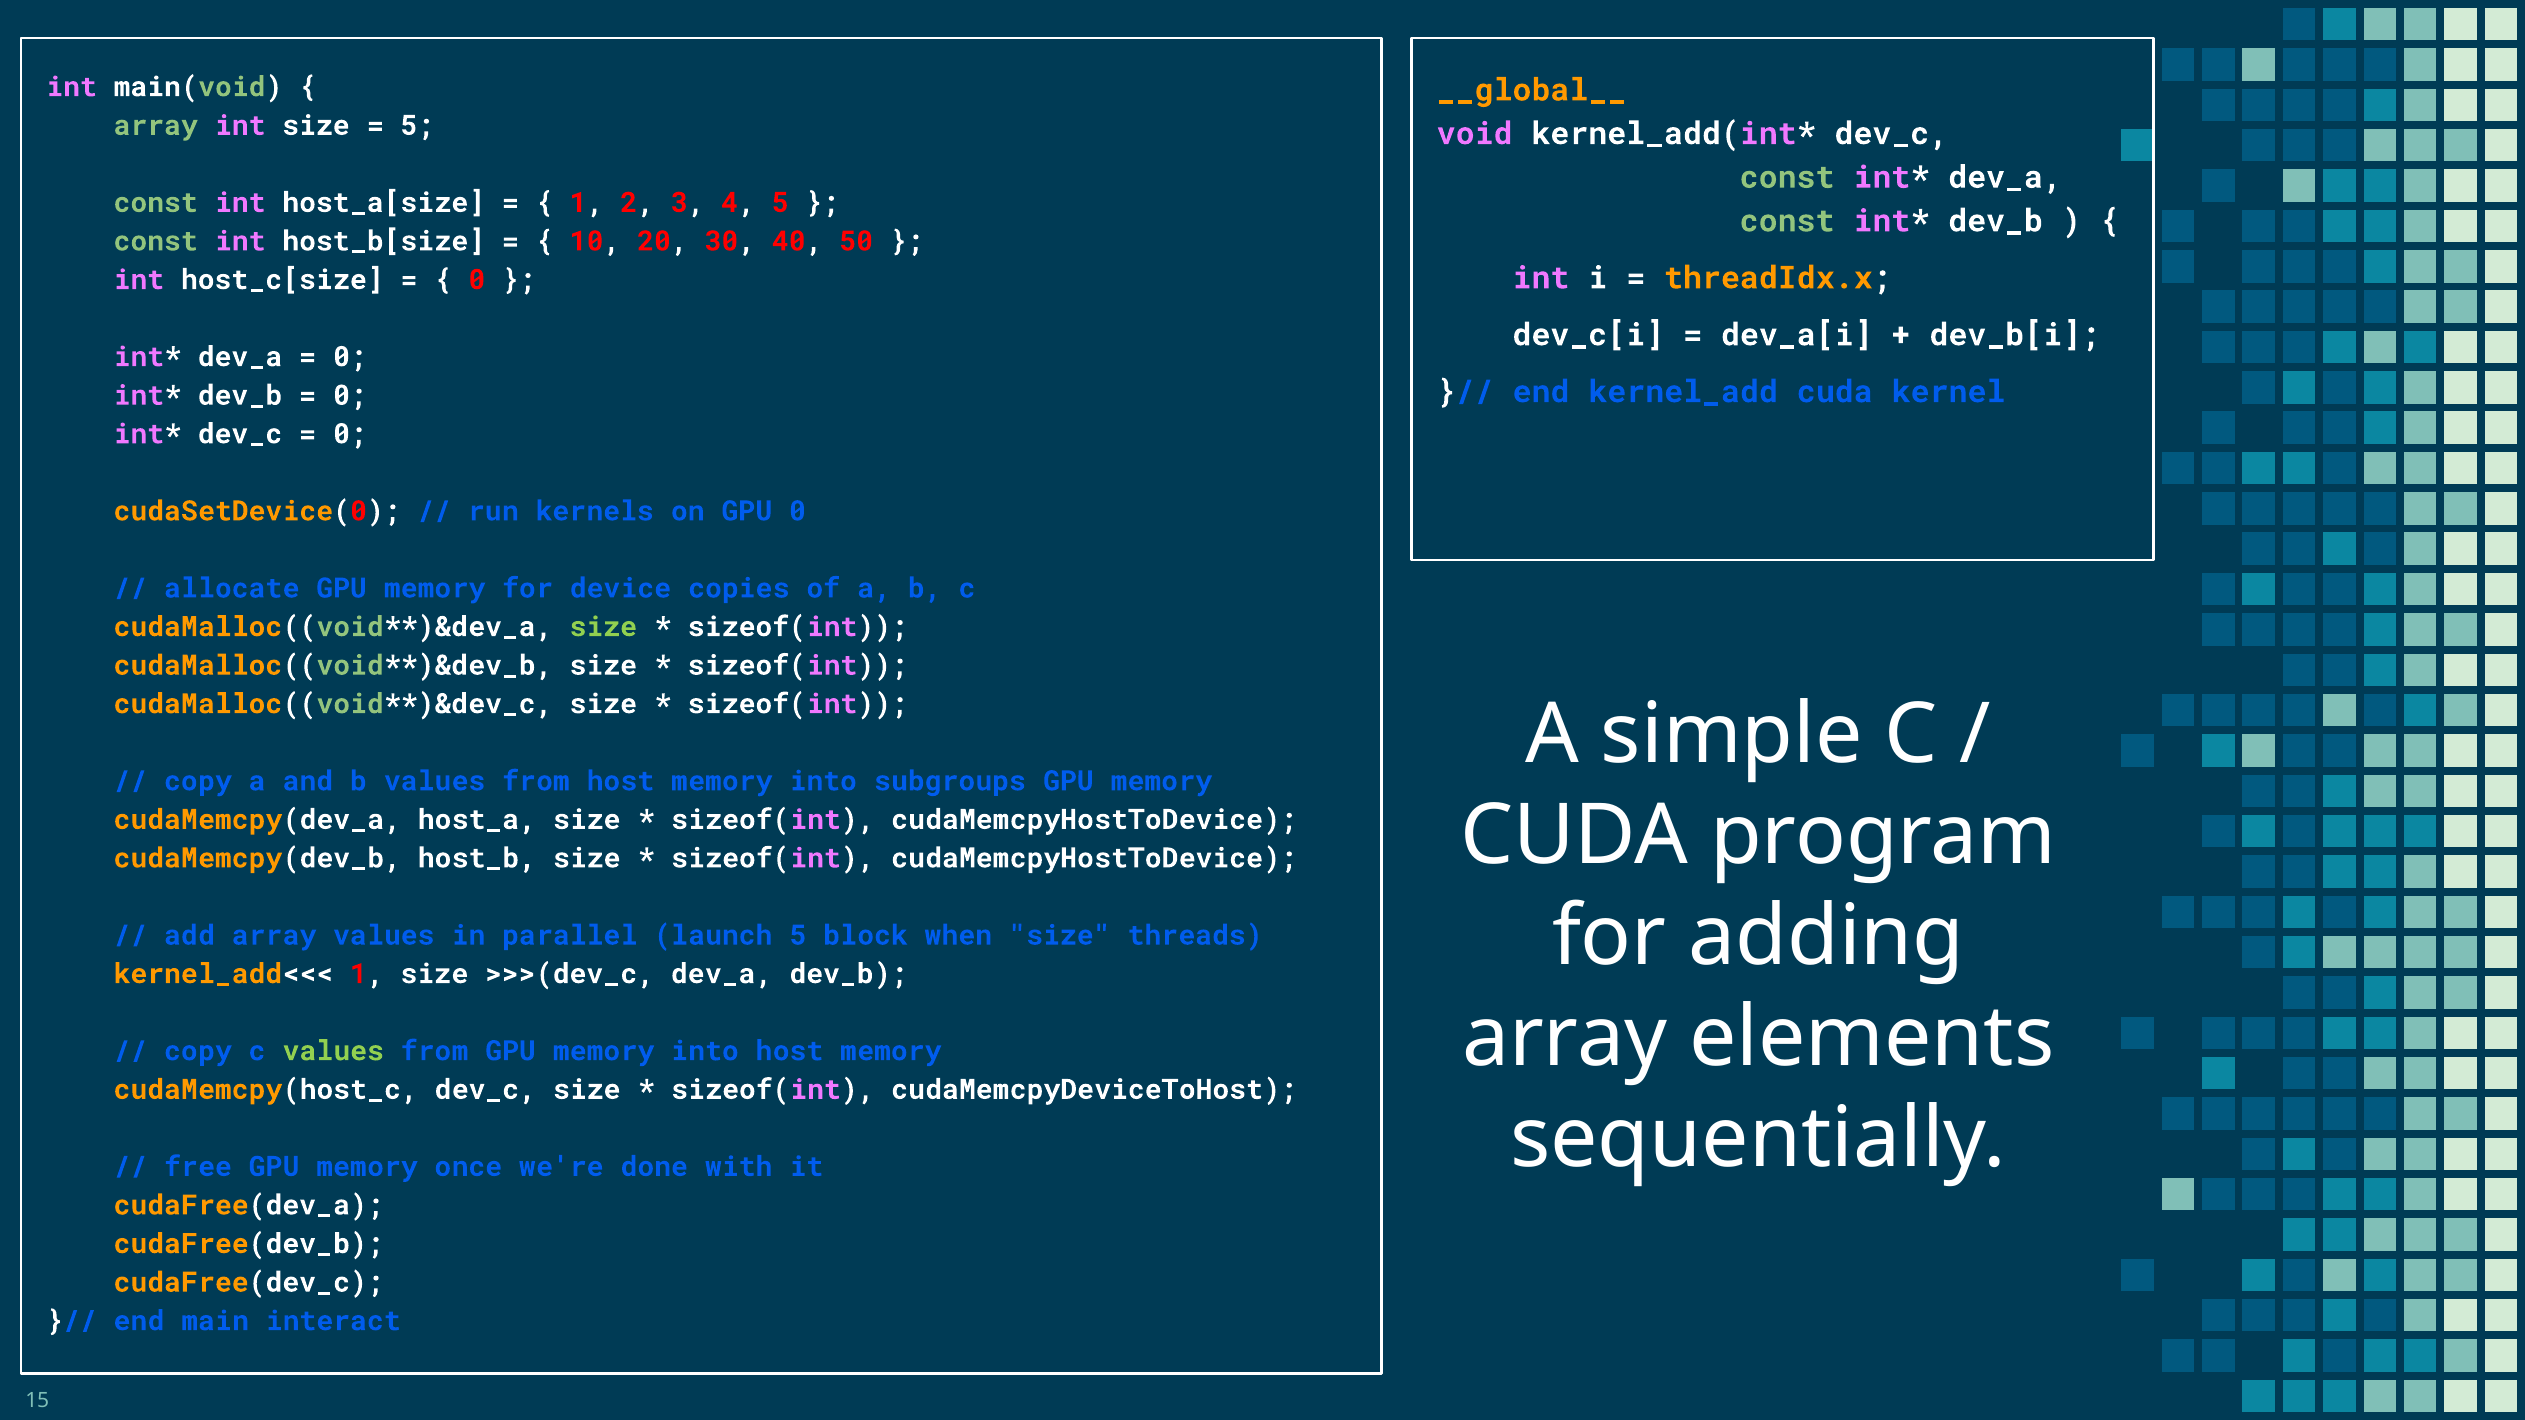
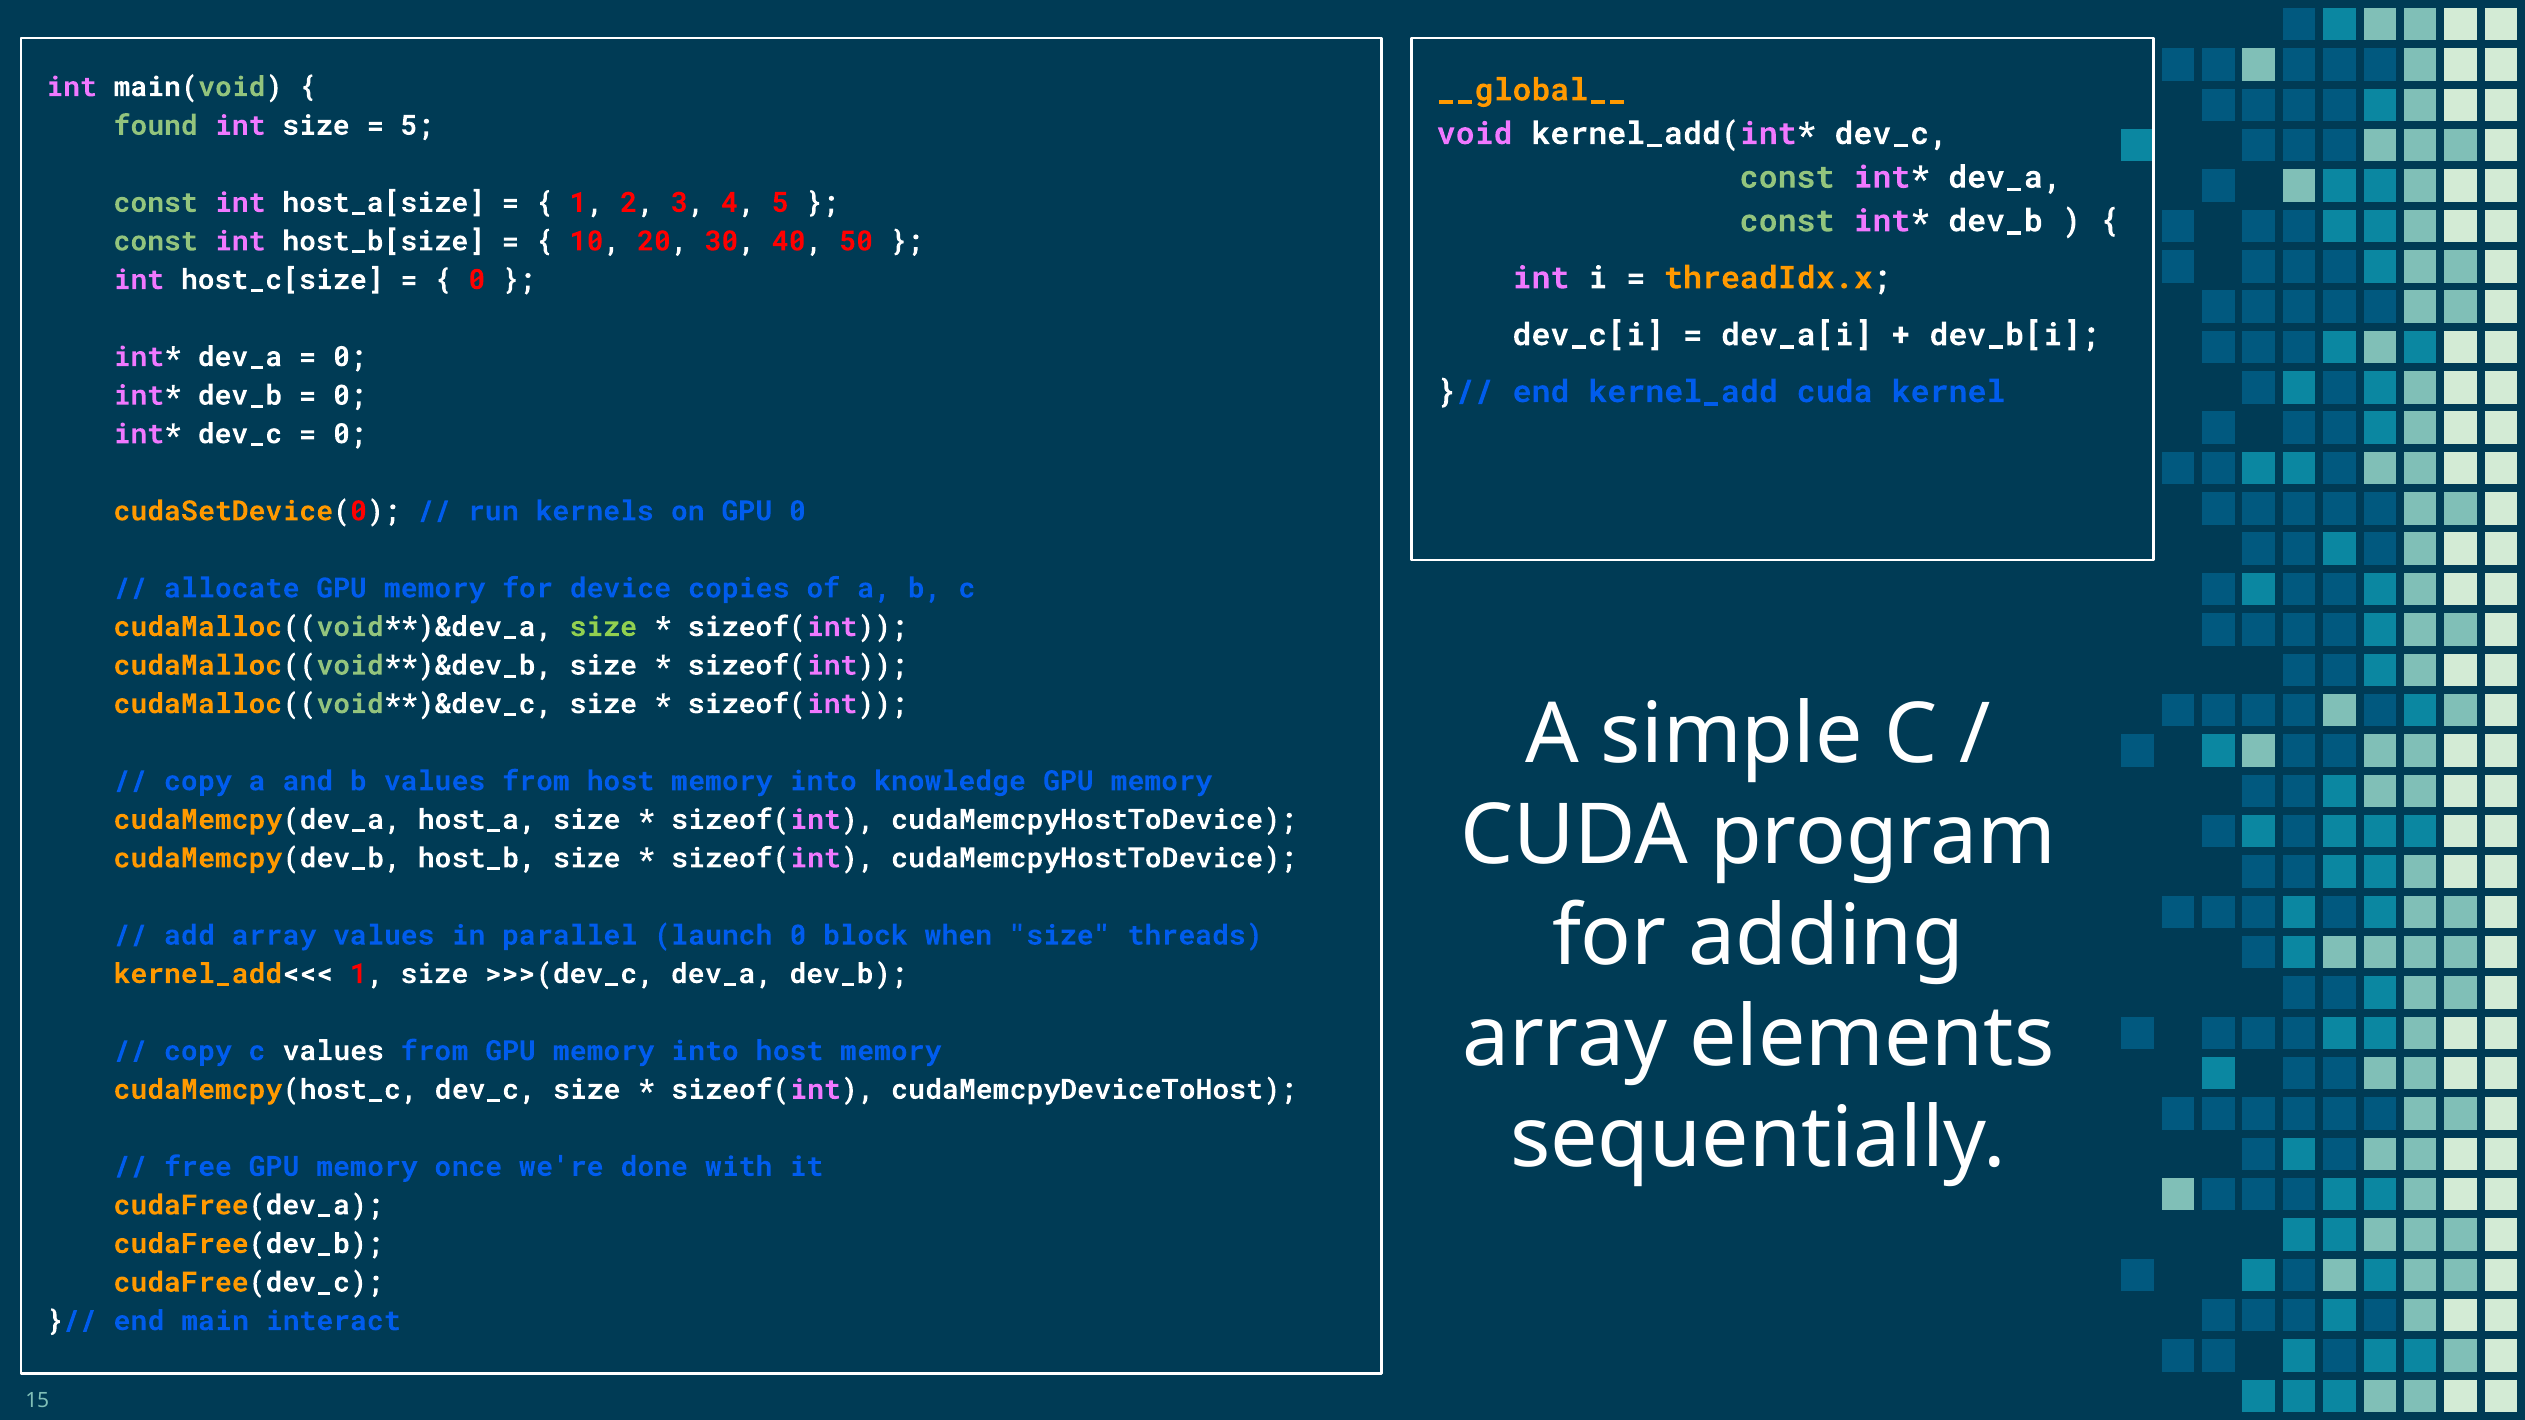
array: array -> found (156, 126)
subgroups: subgroups -> knowledge (950, 781)
launch 5: 5 -> 0 (798, 936)
values colour: light green -> white (333, 1051)
